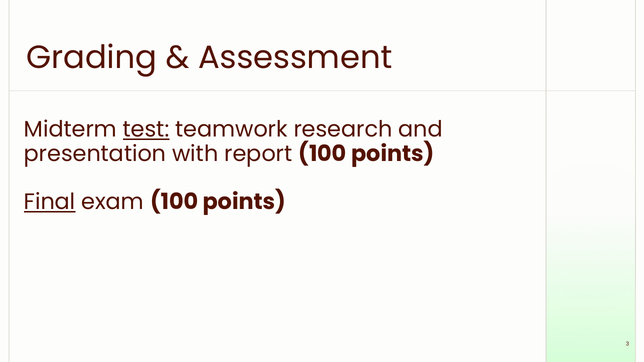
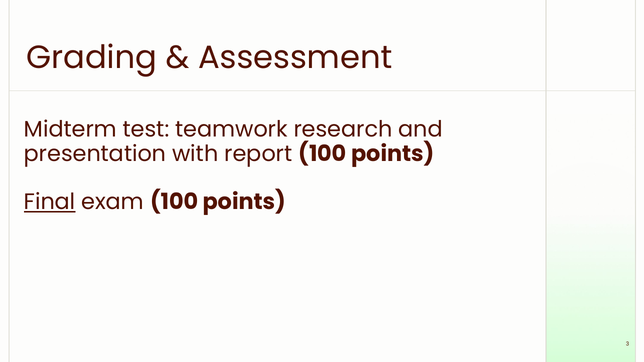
test underline: present -> none (146, 130)
